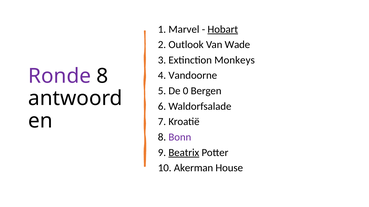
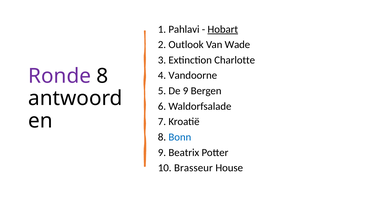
Marvel: Marvel -> Pahlavi (184, 29)
Monkeys: Monkeys -> Charlotte (235, 60)
De 0: 0 -> 9 (186, 91)
Bonn colour: purple -> blue (180, 137)
Beatrix underline: present -> none (184, 153)
Akerman: Akerman -> Brasseur (193, 168)
